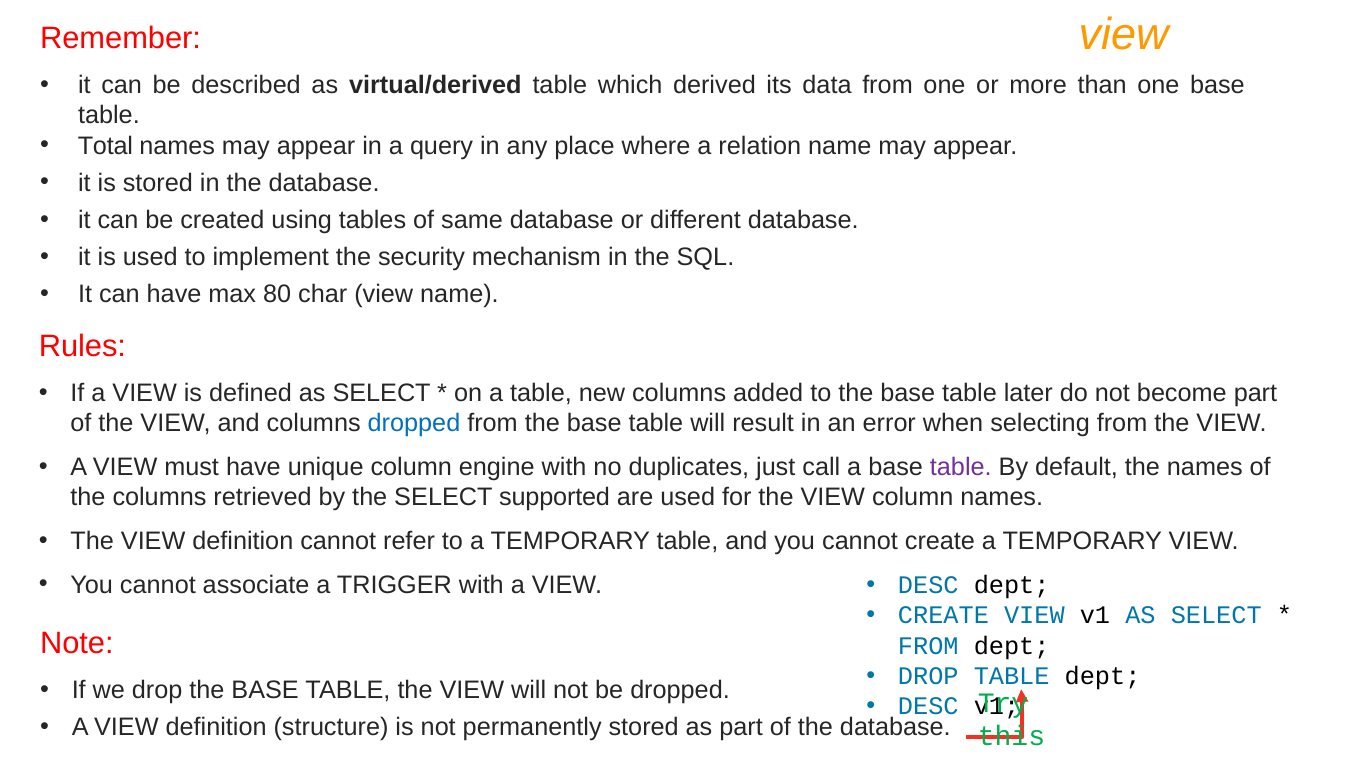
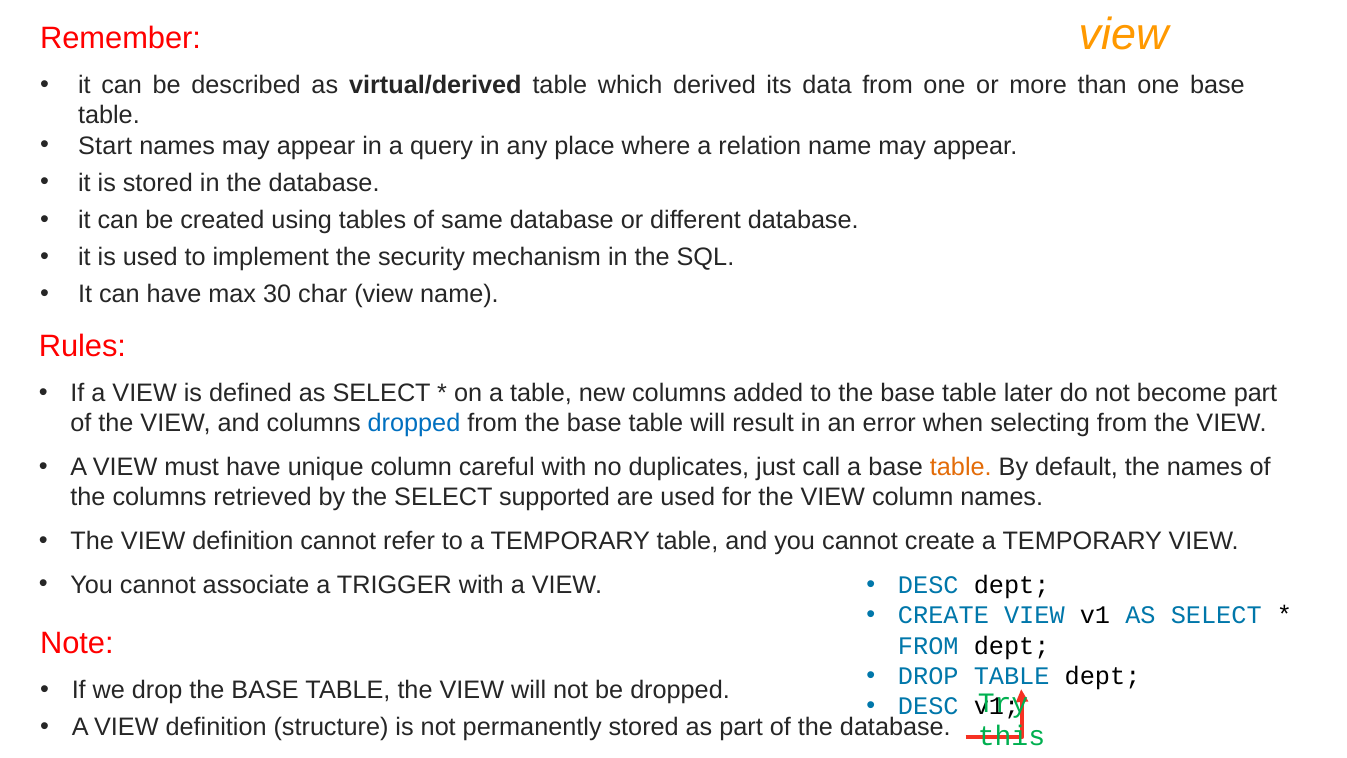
Total: Total -> Start (105, 146)
80: 80 -> 30 (277, 294)
engine: engine -> careful (497, 467)
table colour: purple -> orange (961, 467)
